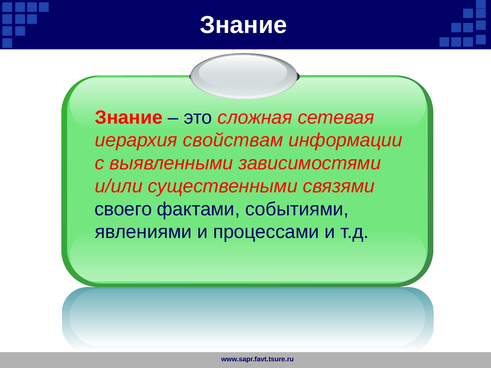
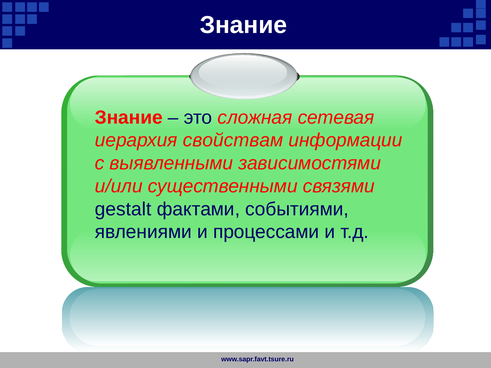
своего: своего -> gestalt (123, 209)
